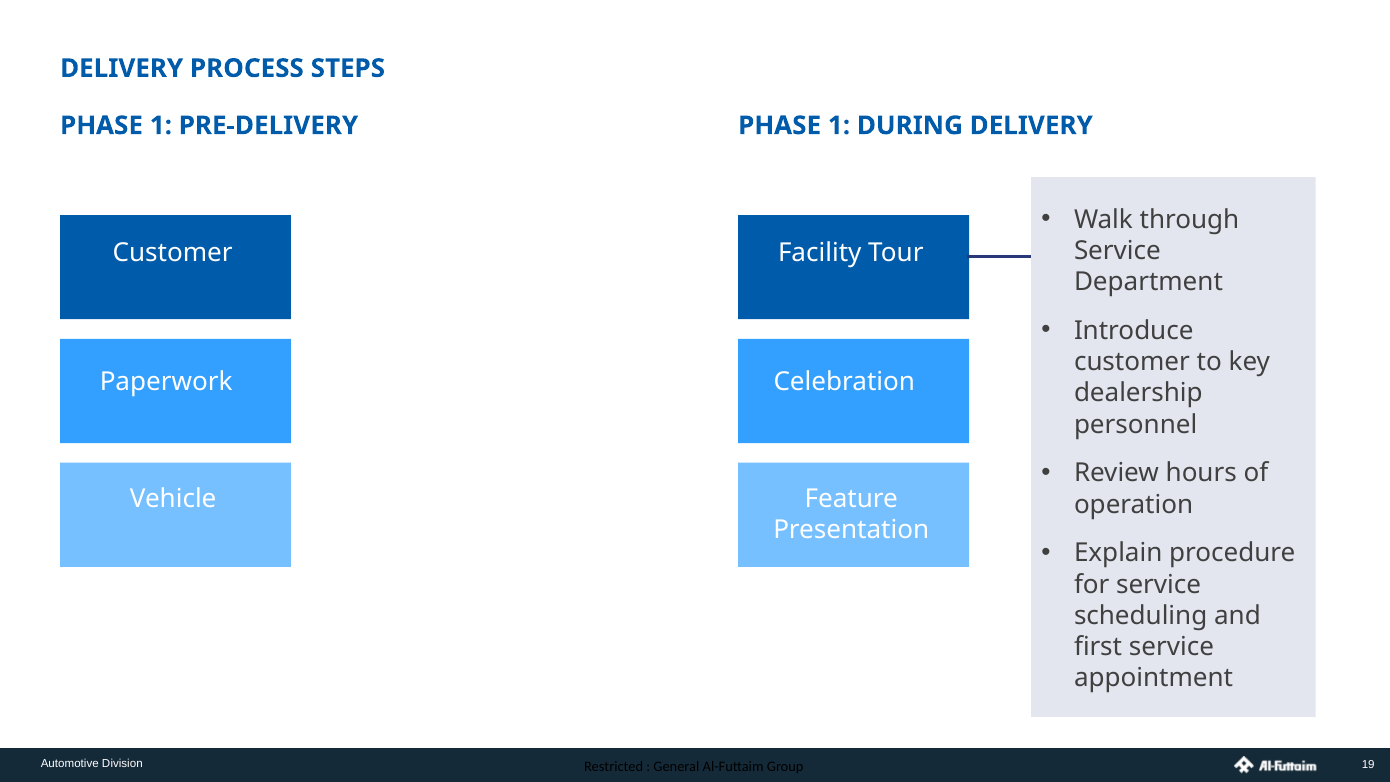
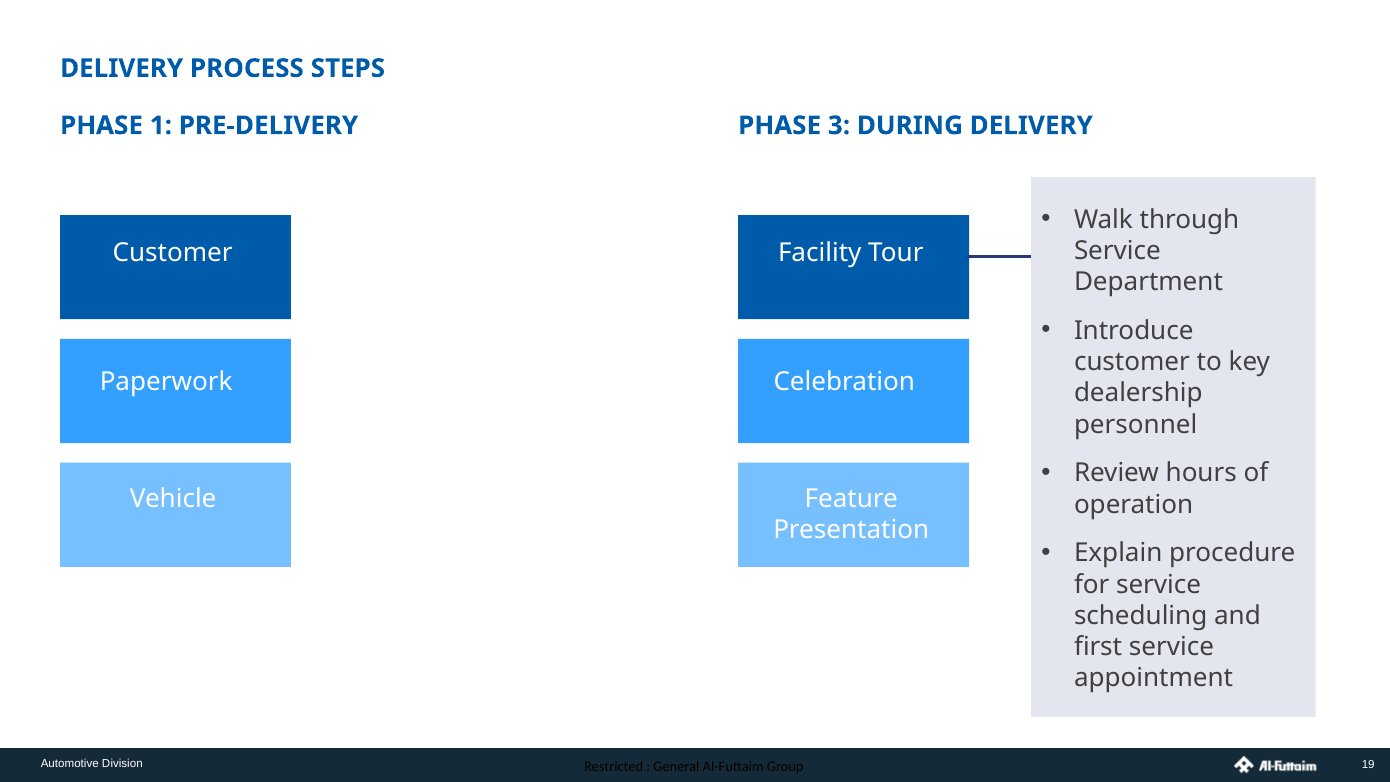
1: 1 -> 3 (839, 126)
